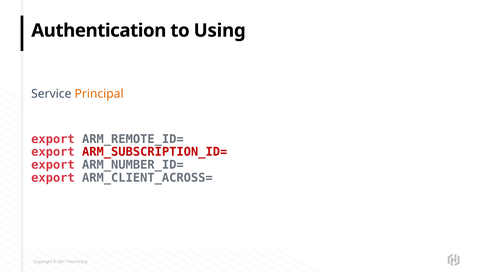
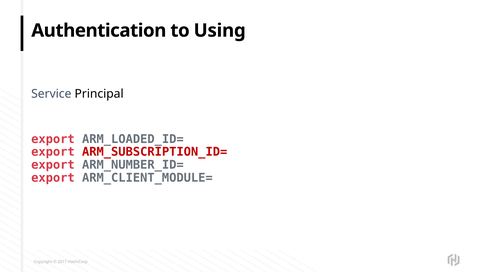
Principal colour: orange -> black (99, 94)
ARM_REMOTE_ID=: ARM_REMOTE_ID= -> ARM_LOADED_ID= (133, 139)
ARM_CLIENT_ACROSS=: ARM_CLIENT_ACROSS= -> ARM_CLIENT_MODULE= (147, 178)
